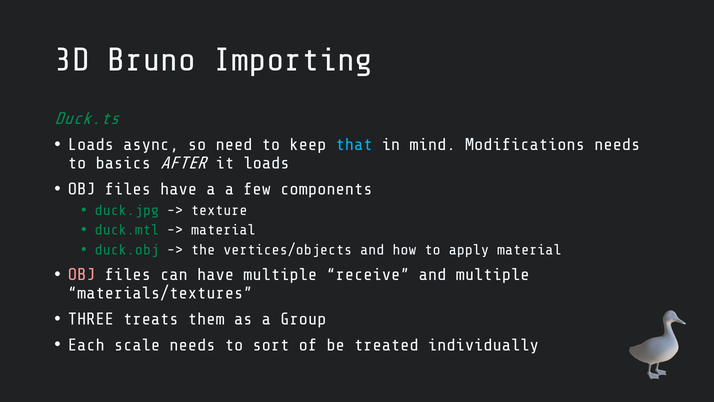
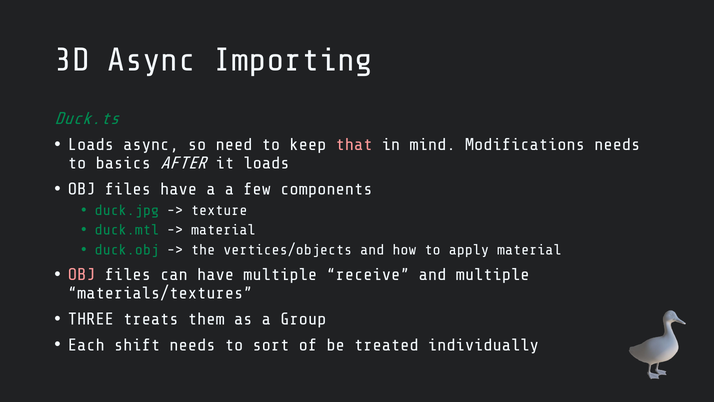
3D Bruno: Bruno -> Async (152, 60)
that colour: light blue -> pink (354, 145)
scale: scale -> shift (137, 345)
